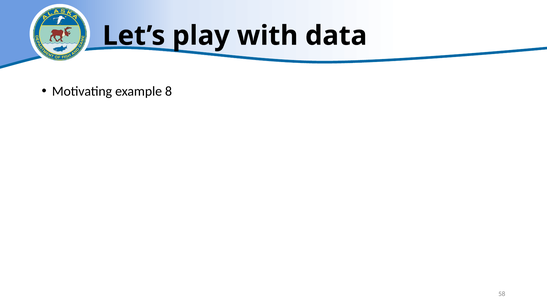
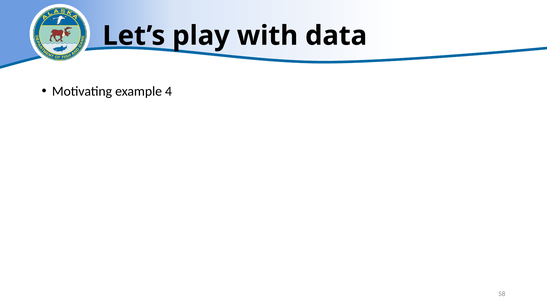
8: 8 -> 4 (169, 91)
